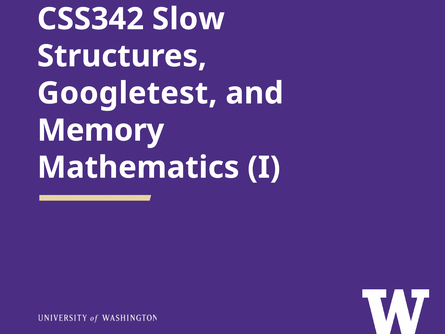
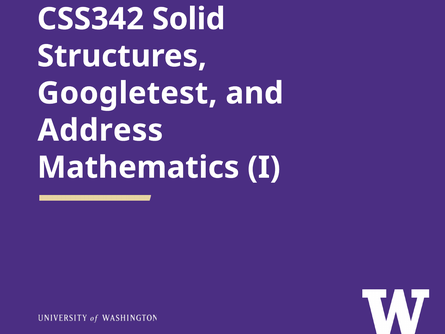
Slow: Slow -> Solid (189, 19)
Memory: Memory -> Address (100, 130)
